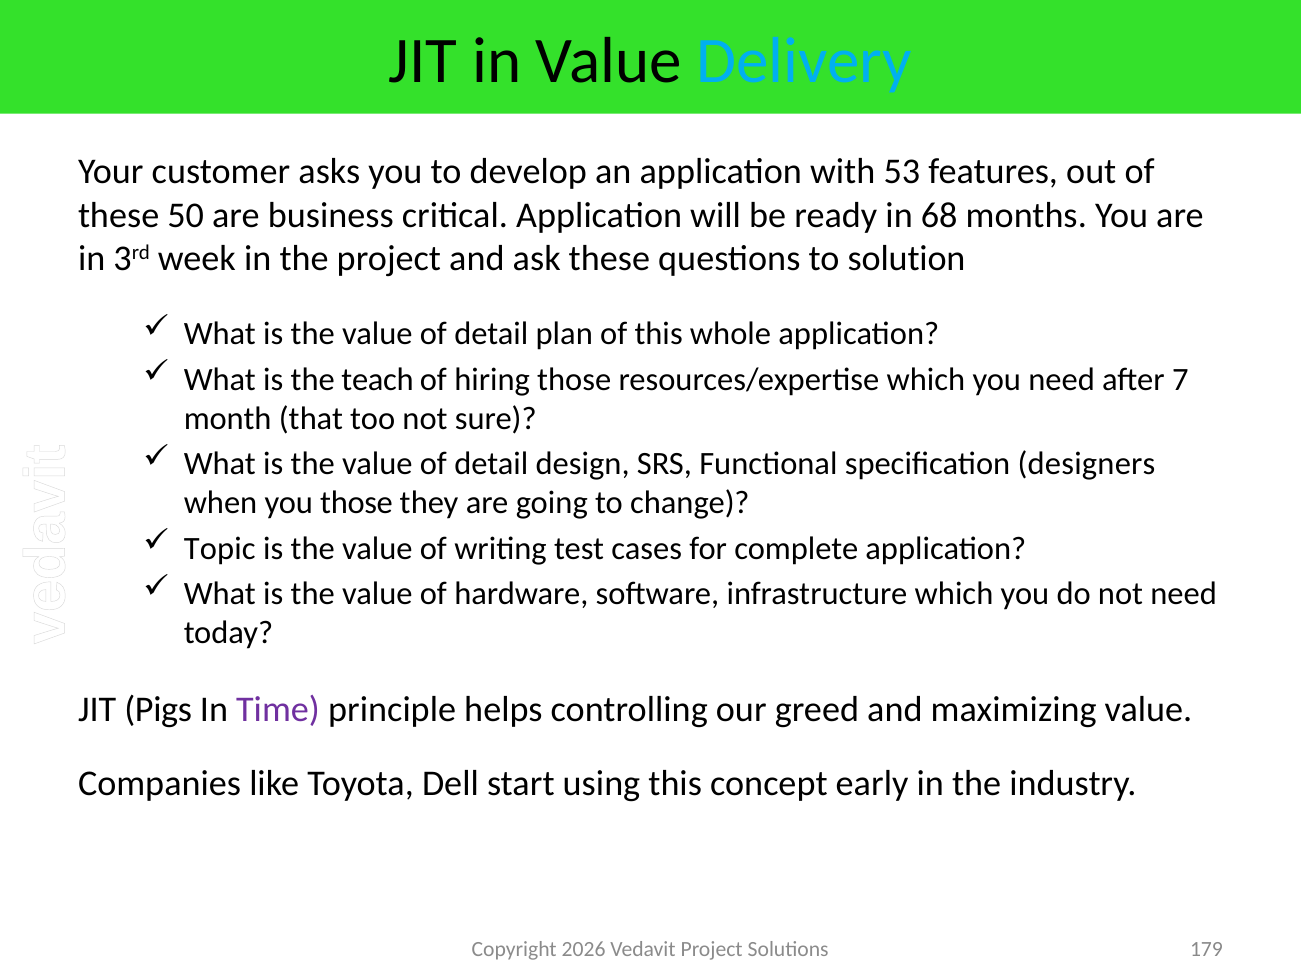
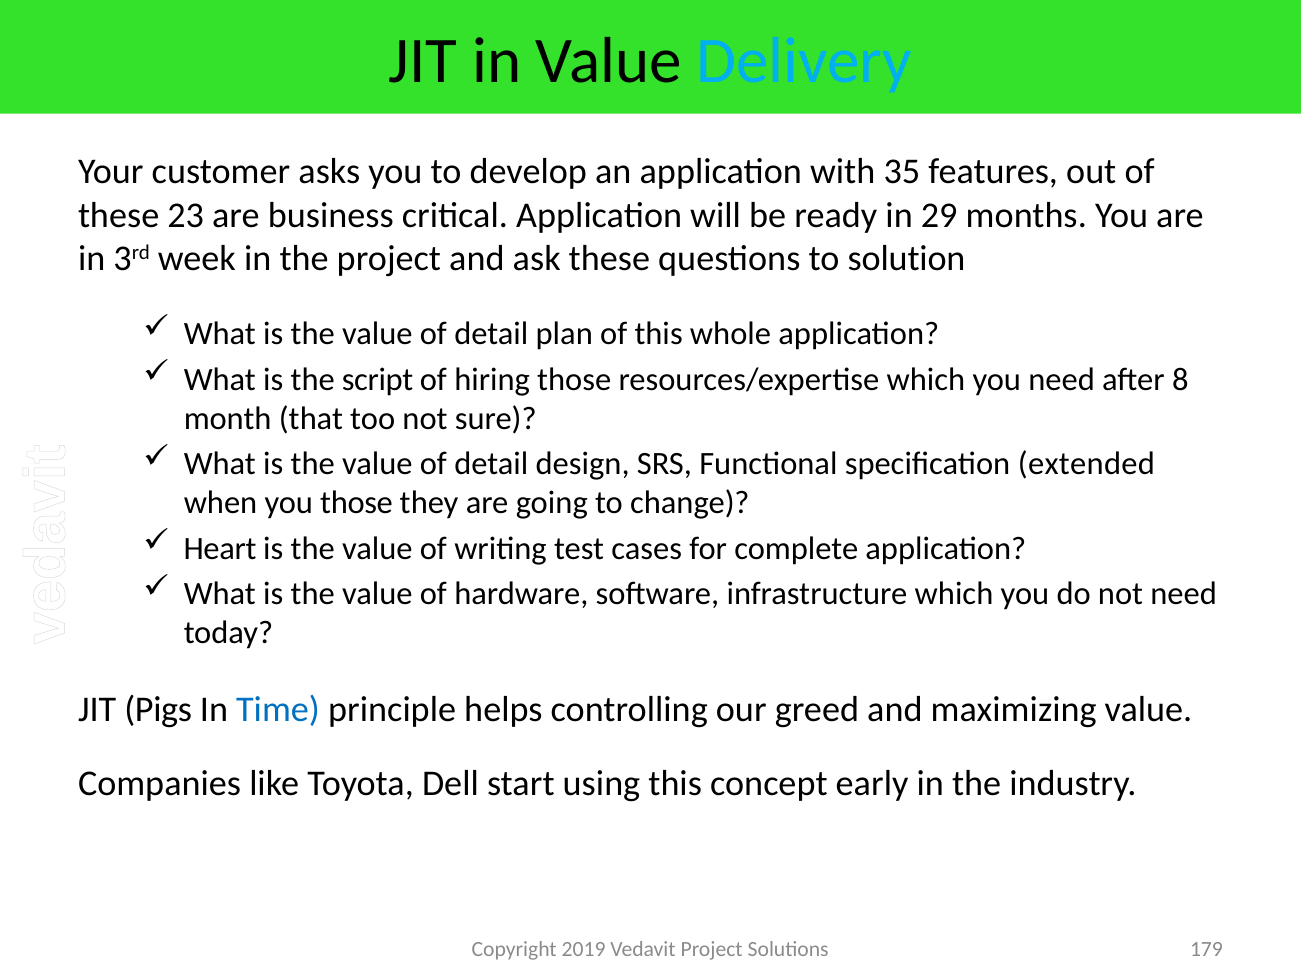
53: 53 -> 35 (902, 172)
50: 50 -> 23 (186, 215)
68: 68 -> 29 (939, 215)
teach: teach -> script (378, 379)
7: 7 -> 8 (1180, 379)
designers: designers -> extended (1086, 464)
Topic: Topic -> Heart (220, 548)
Time colour: purple -> blue (278, 710)
2026: 2026 -> 2019 (584, 949)
